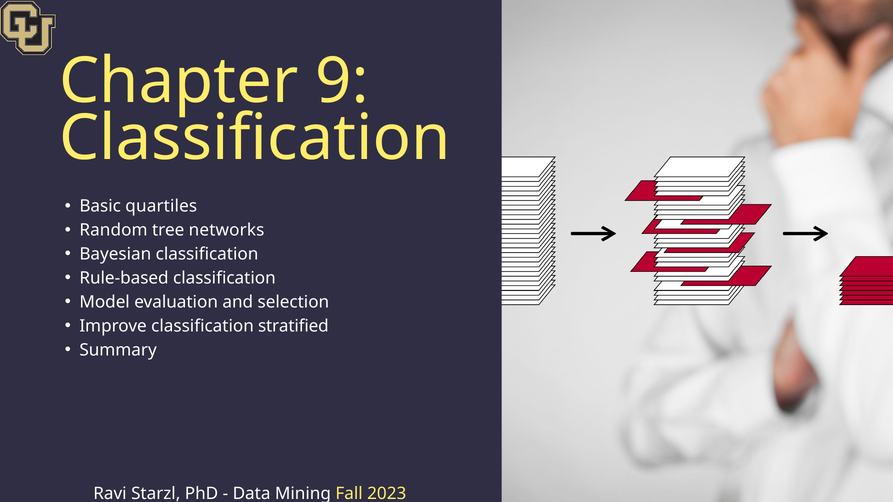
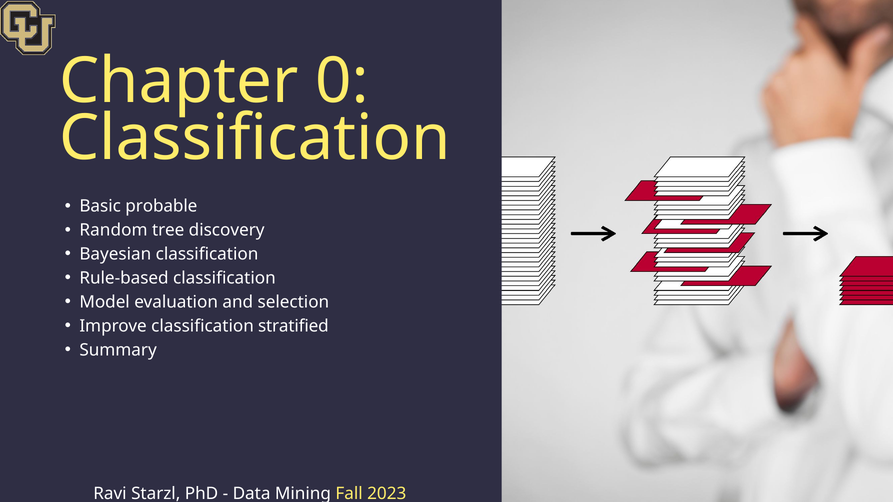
9: 9 -> 0 (342, 81)
quartiles: quartiles -> probable (161, 206)
networks: networks -> discovery (227, 230)
